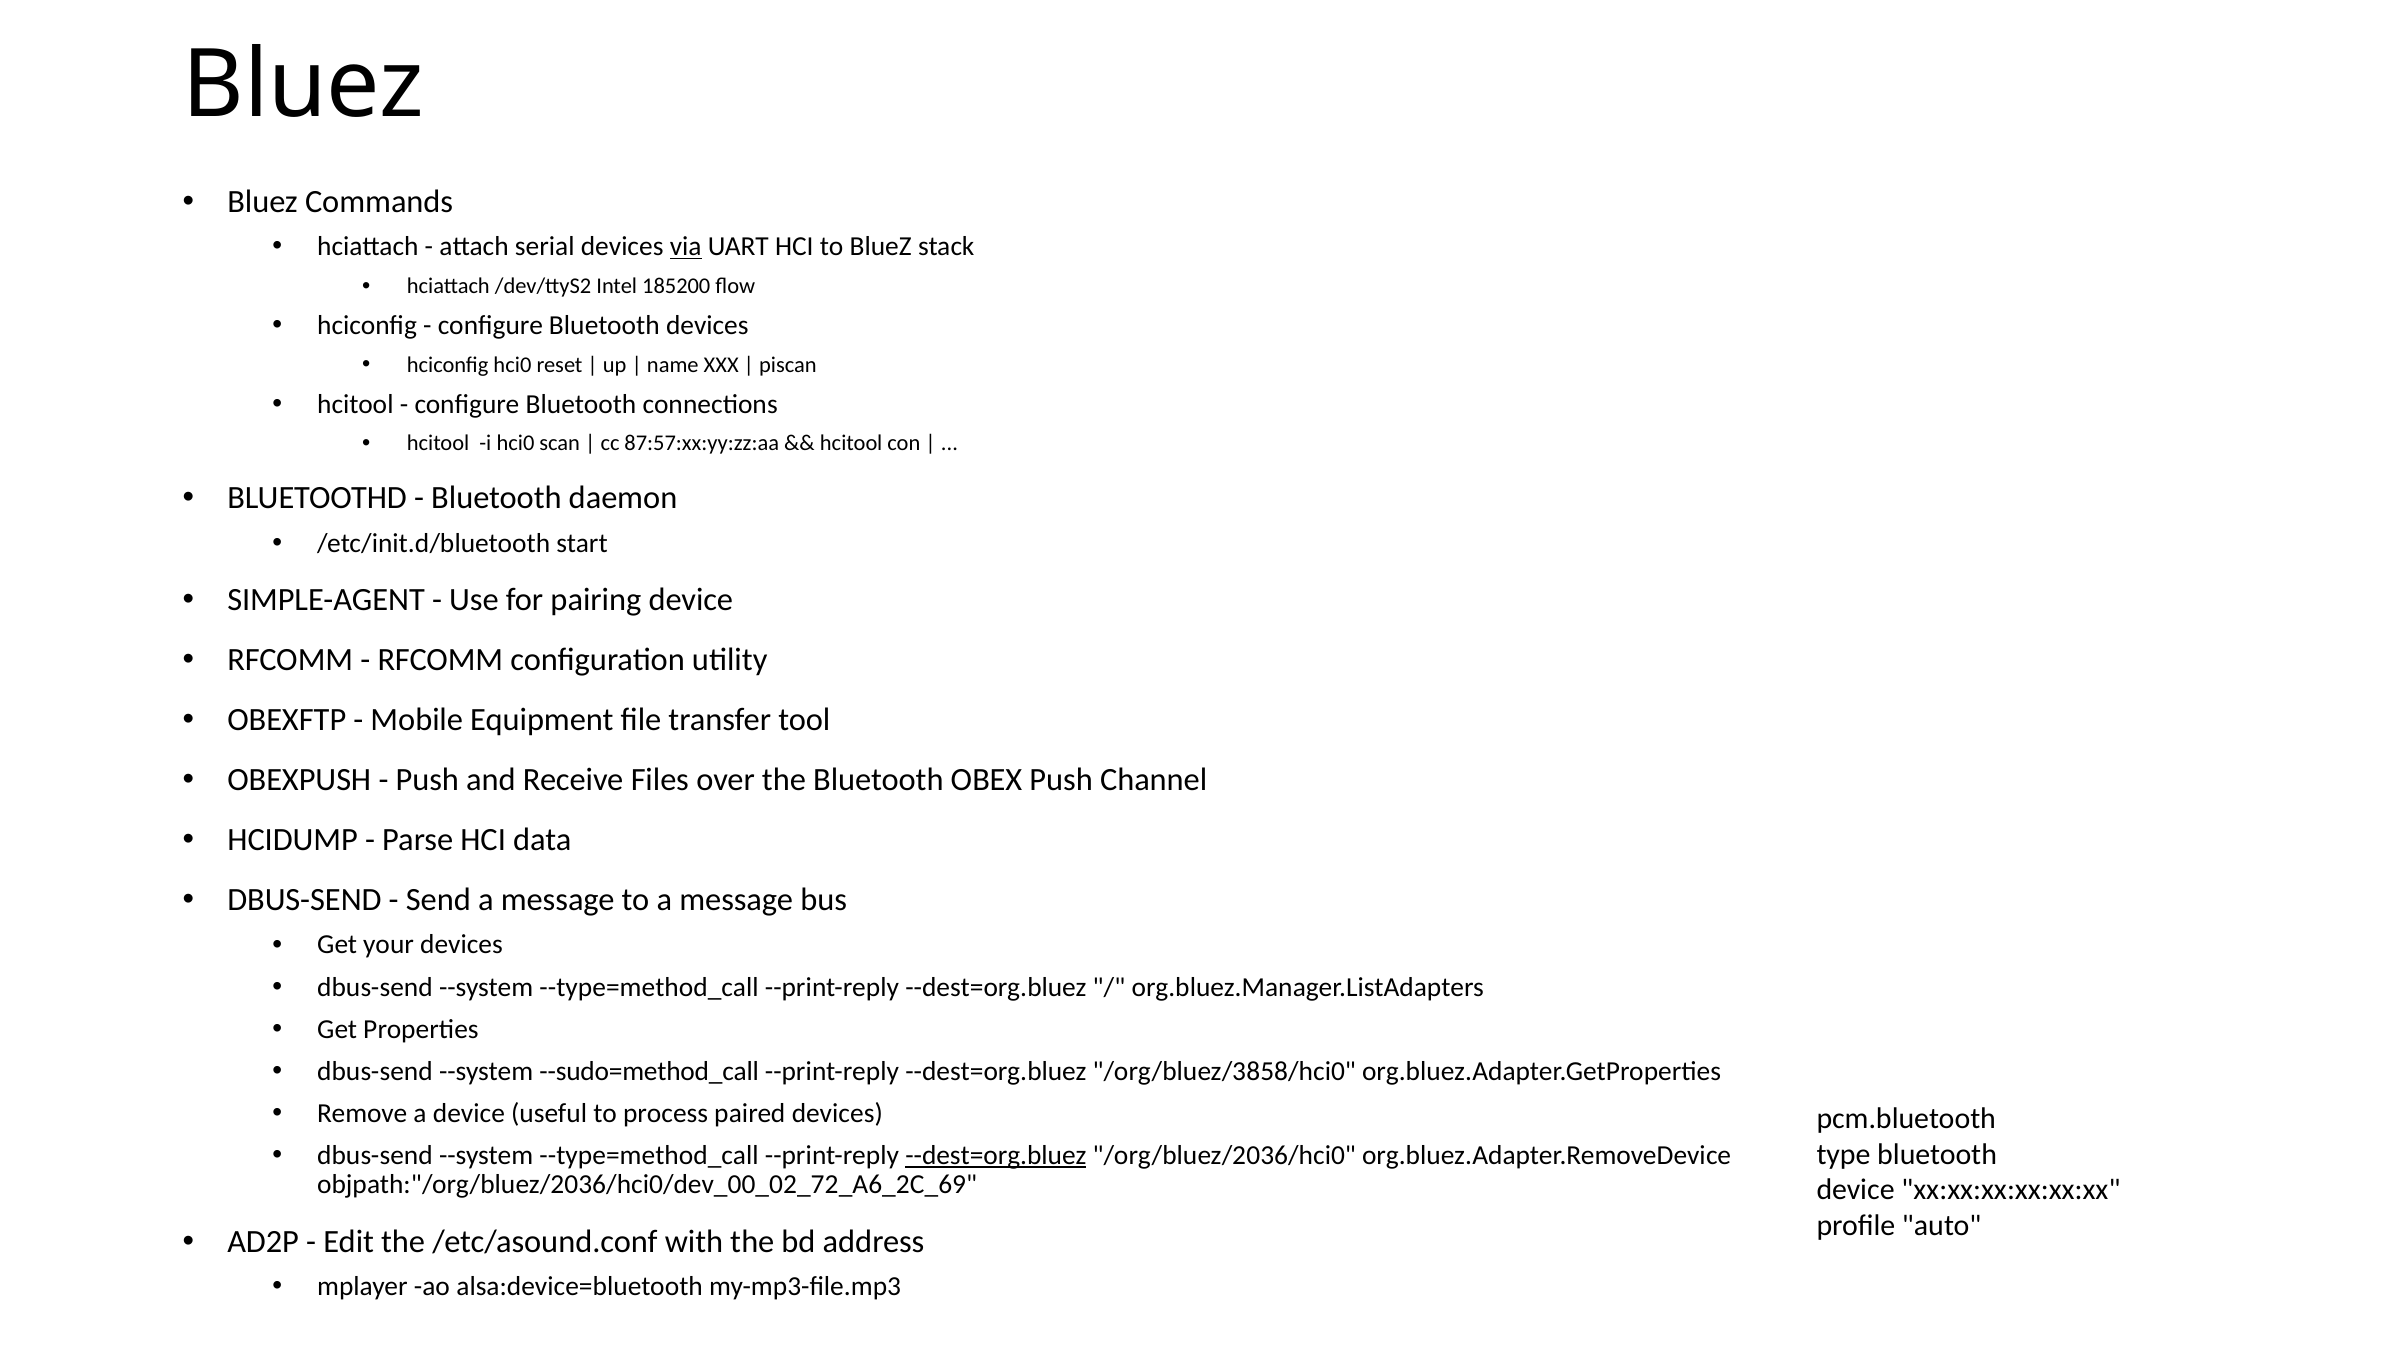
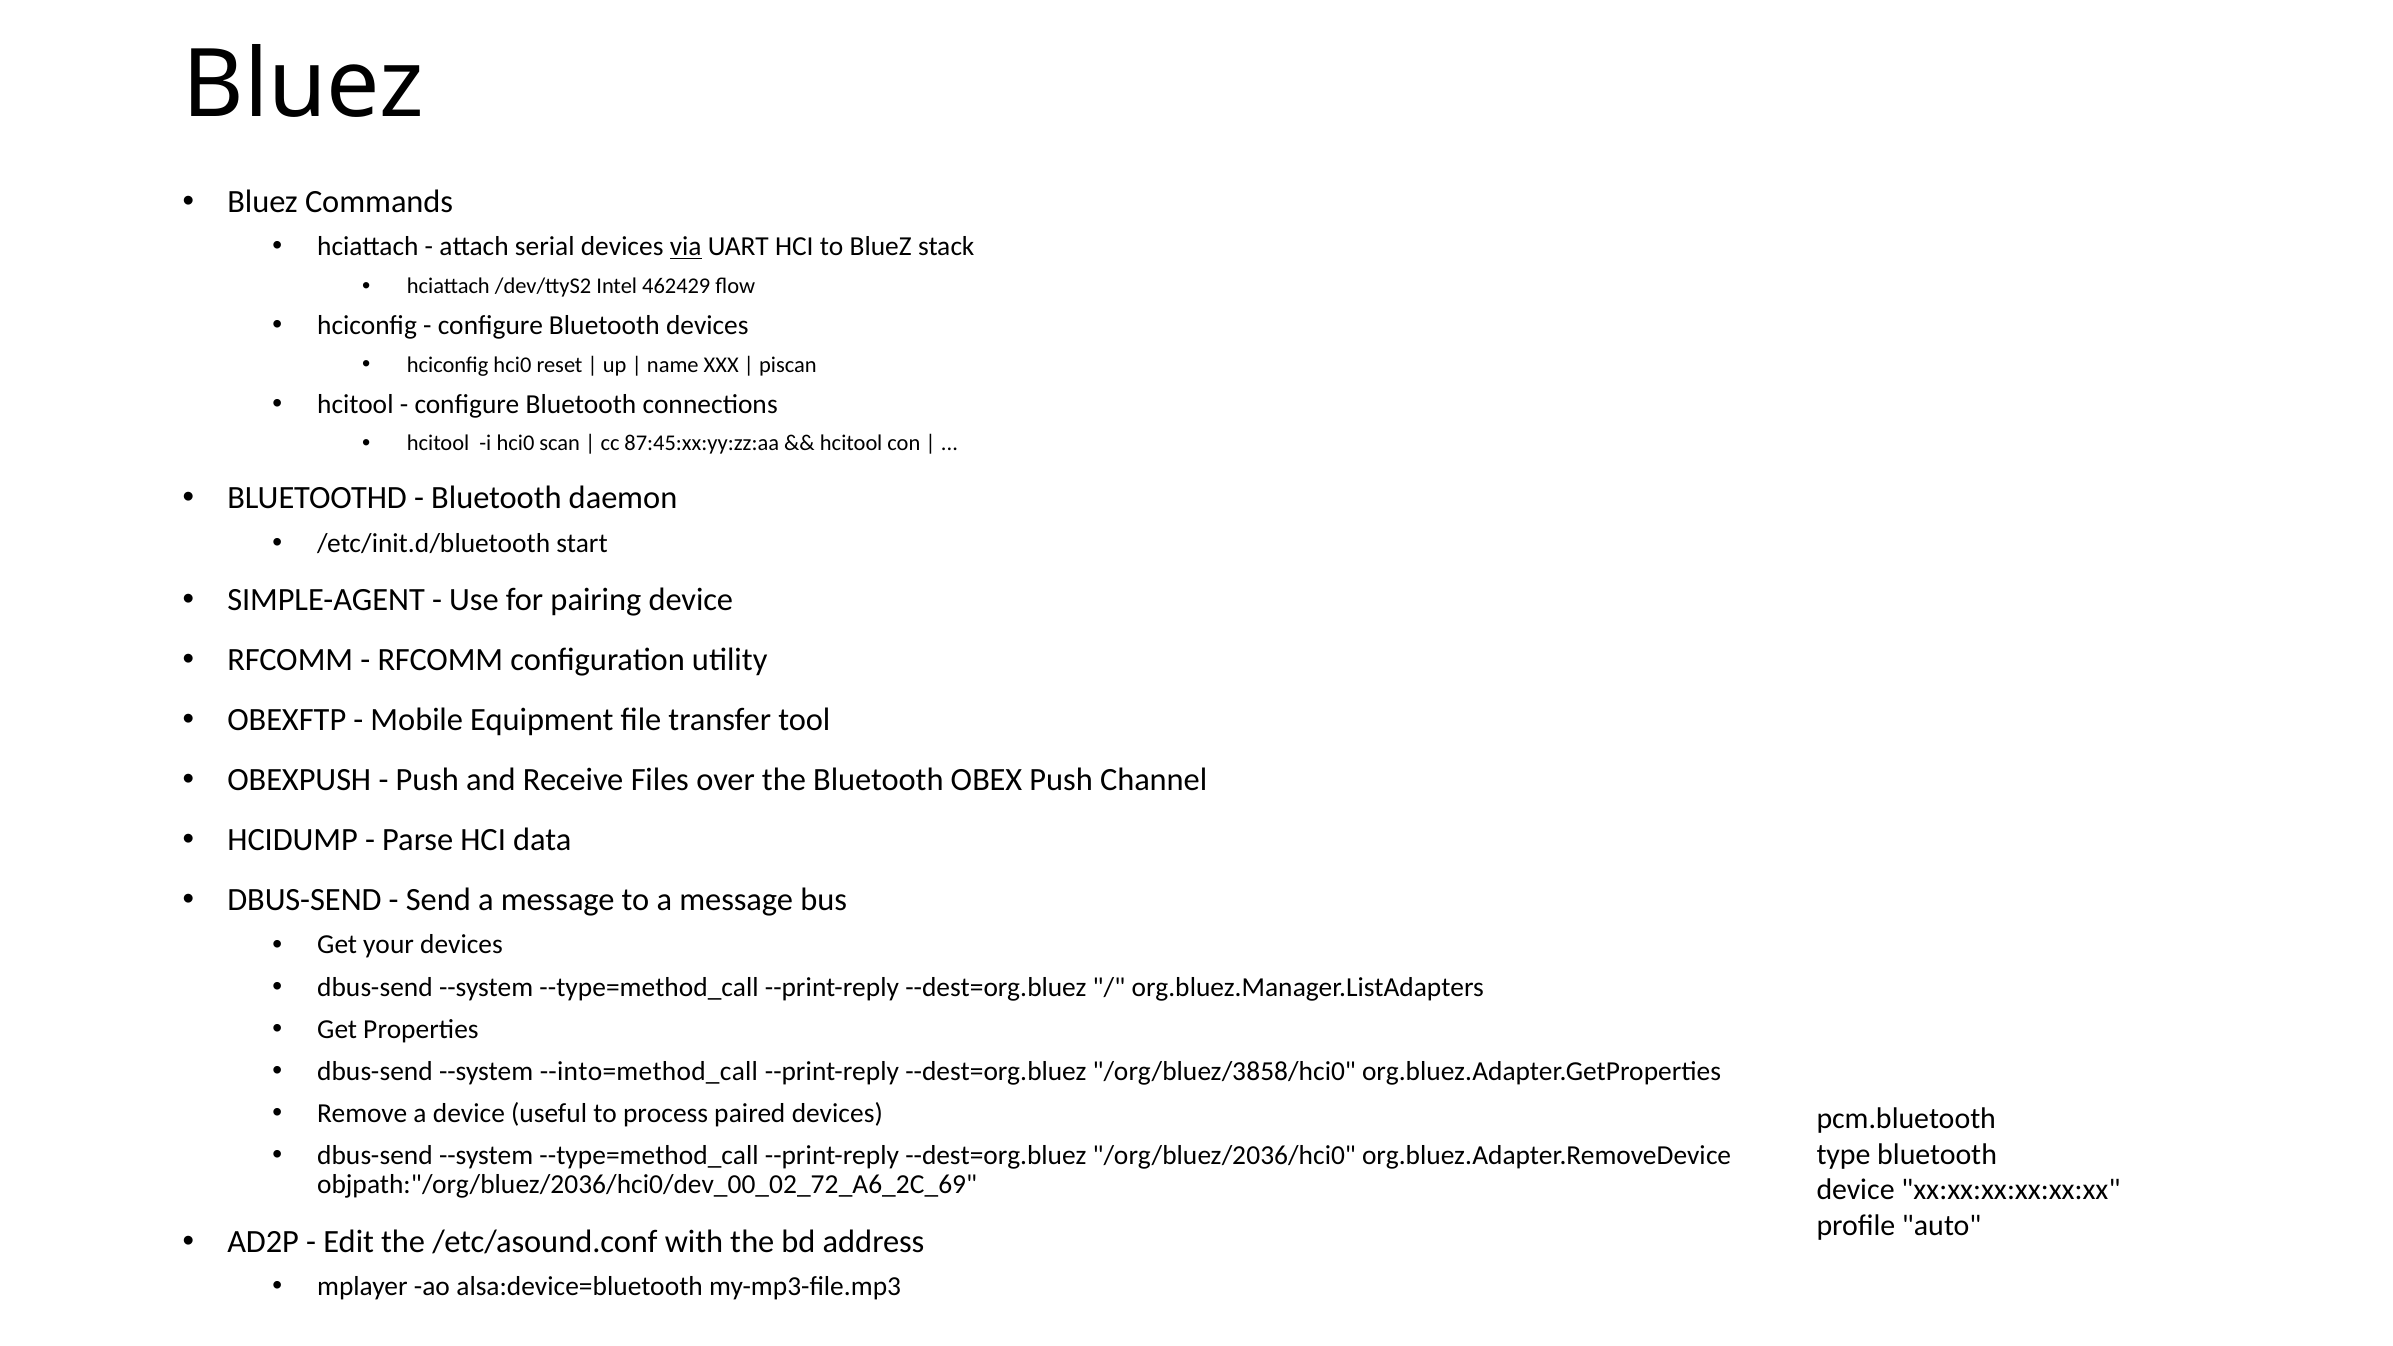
185200: 185200 -> 462429 (676, 286)
87:57:xx:yy:zz:aa: 87:57:xx:yy:zz:aa -> 87:45:xx:yy:zz:aa (702, 444)
--sudo=method_call: --sudo=method_call -> --into=method_call (649, 1071)
--dest=org.bluez underline: present -> none (996, 1155)
